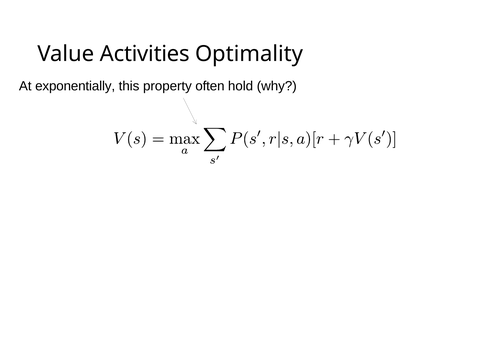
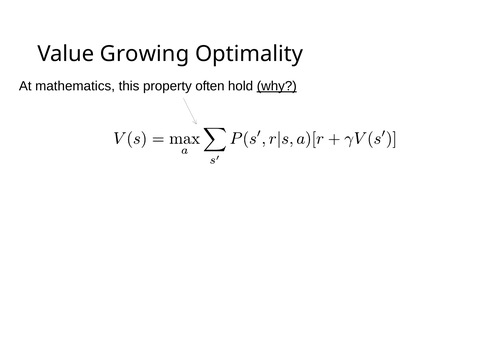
Activities: Activities -> Growing (145, 54)
exponentially: exponentially -> mathematics (75, 86)
why underline: none -> present (277, 86)
